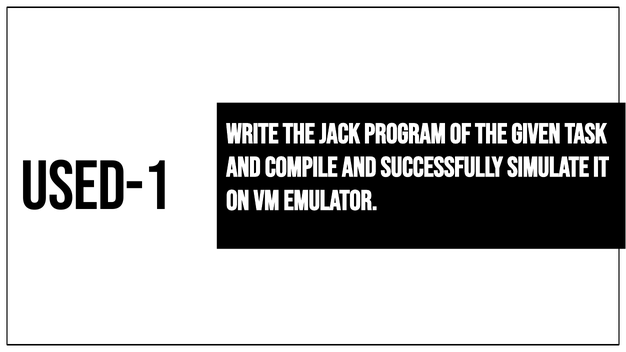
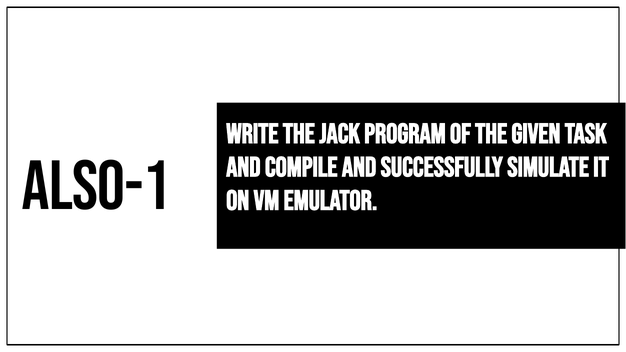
USED-1: USED-1 -> ALSO-1 (96, 186)
